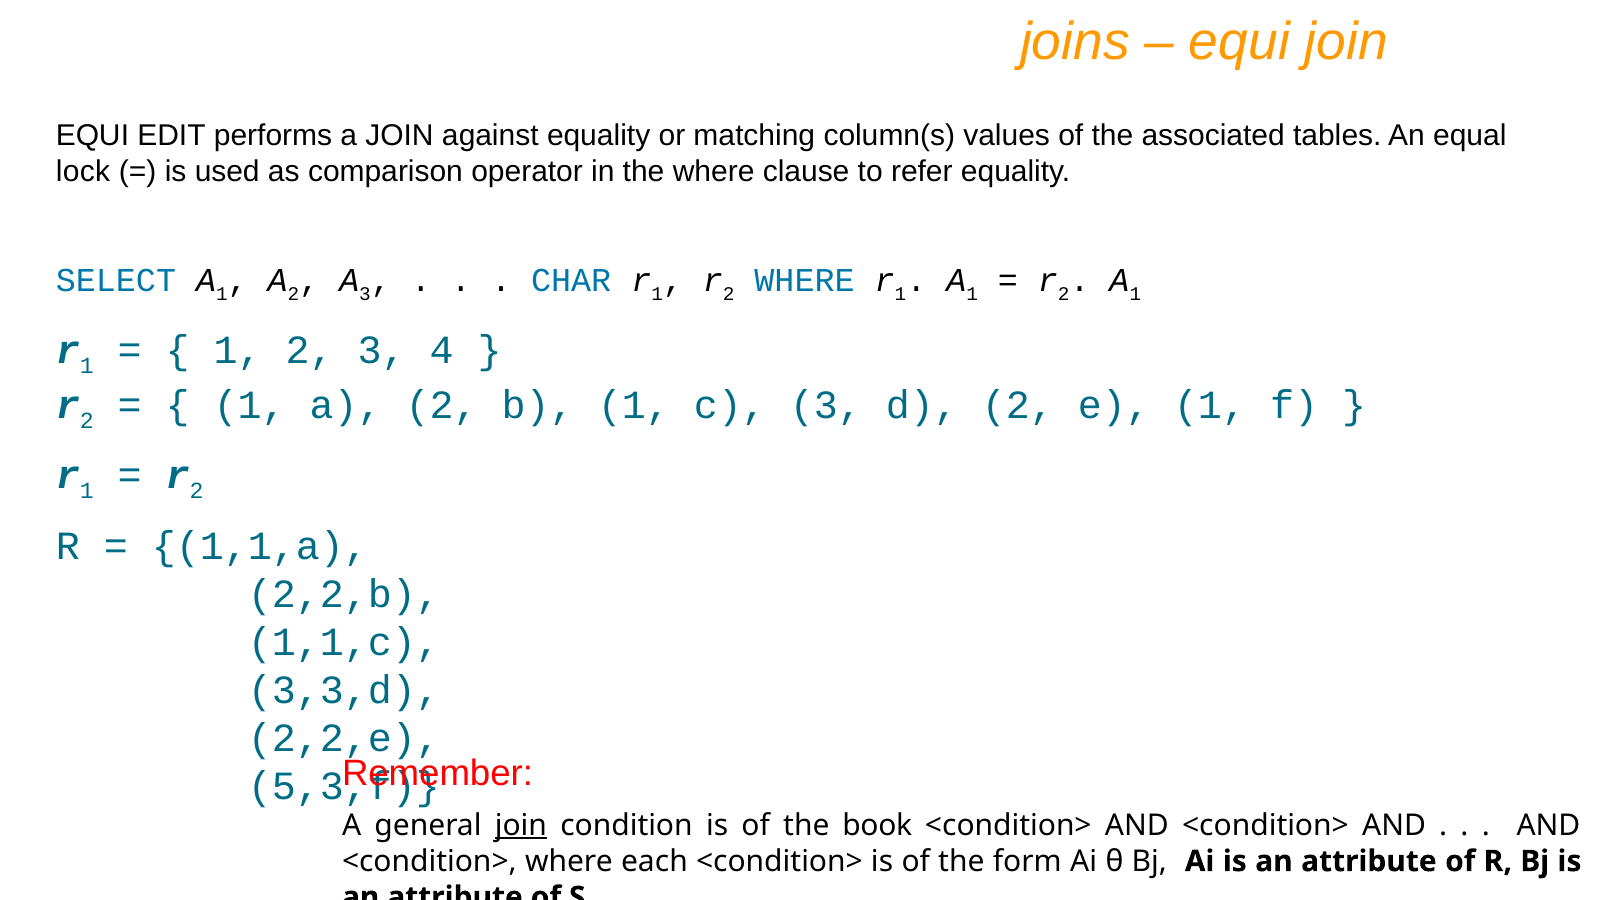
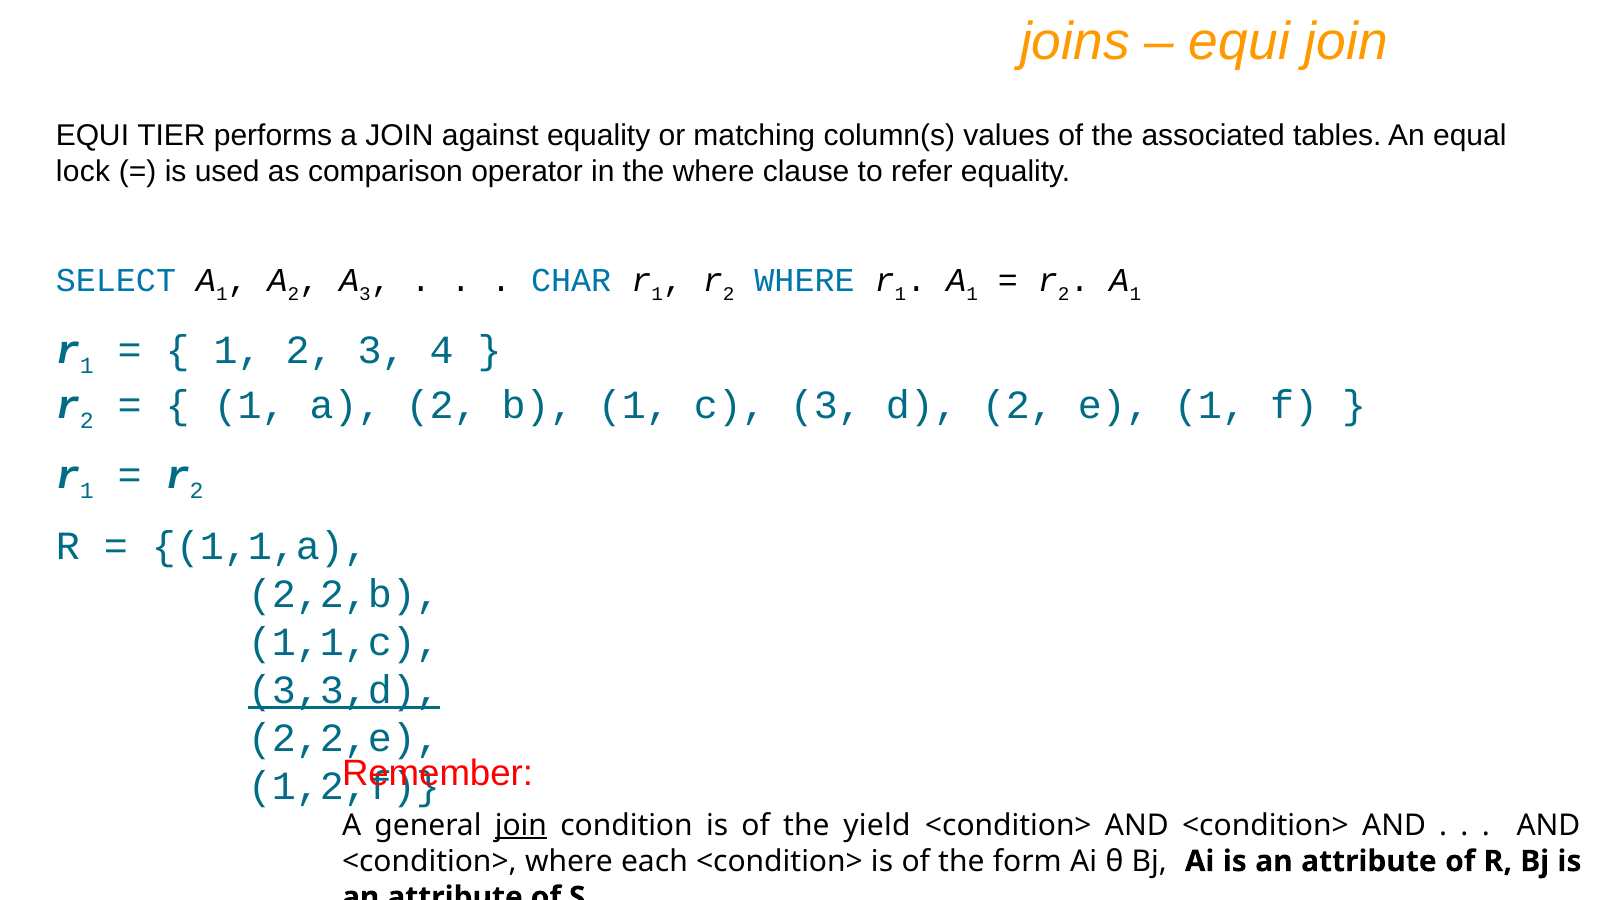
EDIT: EDIT -> TIER (171, 136)
3,3,d underline: none -> present (344, 690)
5,3,f: 5,3,f -> 1,2,f (344, 786)
book: book -> yield (877, 825)
